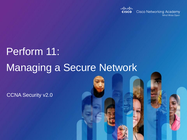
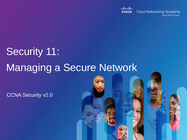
Perform: Perform -> Security (25, 52)
